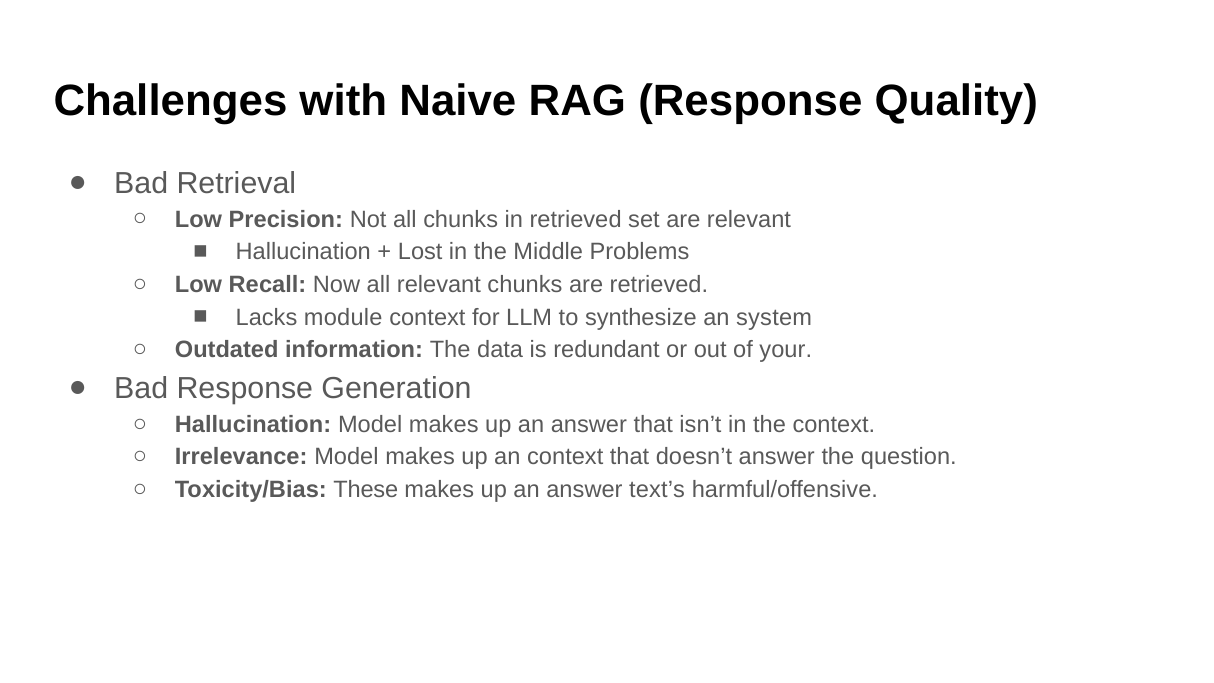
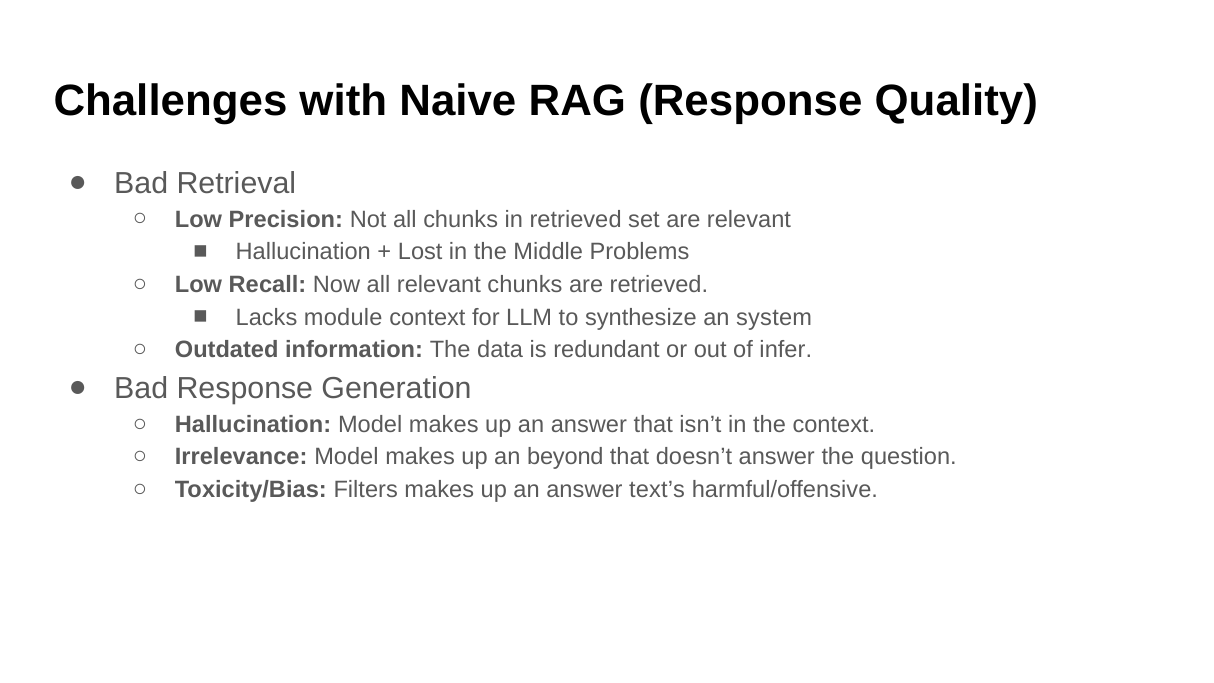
your: your -> infer (786, 350)
an context: context -> beyond (565, 457)
These: These -> Filters (366, 490)
